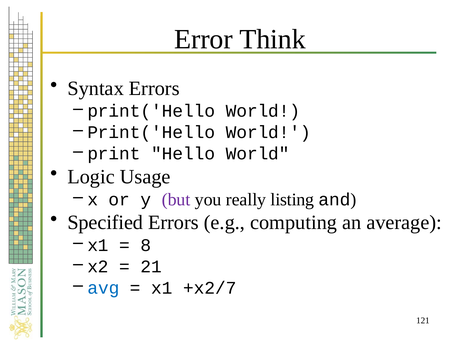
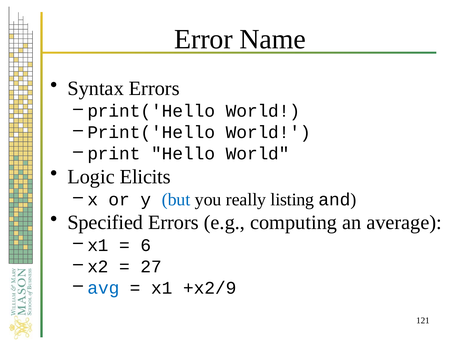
Think: Think -> Name (273, 39)
Usage: Usage -> Elicits (145, 177)
but colour: purple -> blue (176, 199)
8: 8 -> 6 (146, 245)
21: 21 -> 27 (151, 266)
+x2/7: +x2/7 -> +x2/9 (210, 288)
